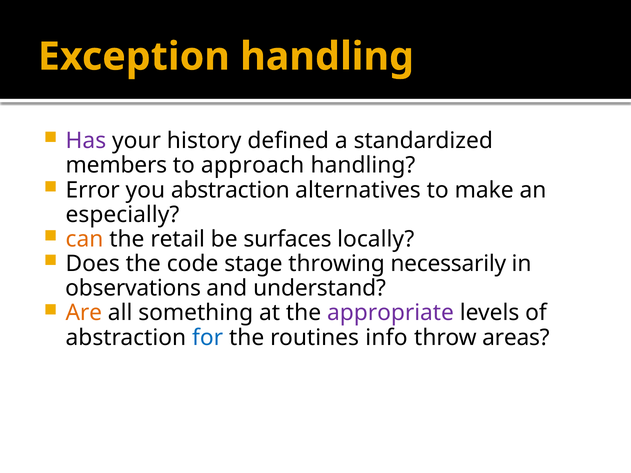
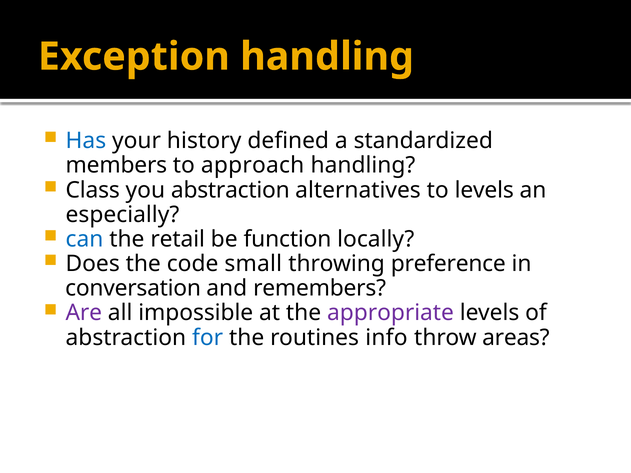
Has colour: purple -> blue (86, 141)
Error: Error -> Class (93, 190)
to make: make -> levels (484, 190)
can colour: orange -> blue (84, 239)
surfaces: surfaces -> function (287, 239)
stage: stage -> small (253, 264)
necessarily: necessarily -> preference (448, 264)
observations: observations -> conversation (133, 289)
understand: understand -> remembers (320, 289)
Are colour: orange -> purple (84, 313)
something: something -> impossible (196, 313)
